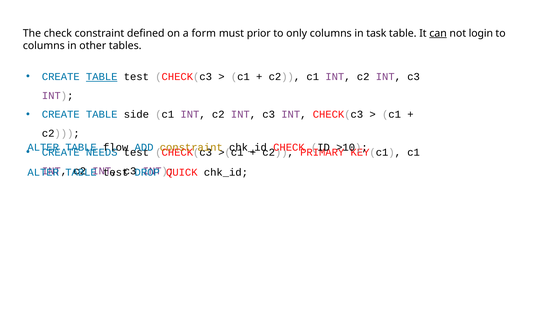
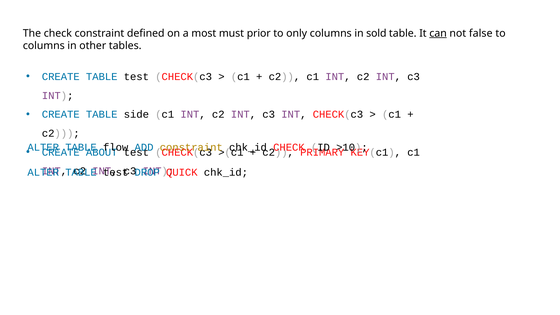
form: form -> most (204, 33)
task: task -> sold (376, 33)
login: login -> false (481, 33)
TABLE underline: present -> none (102, 77)
NEEDS: NEEDS -> ABOUT (102, 152)
